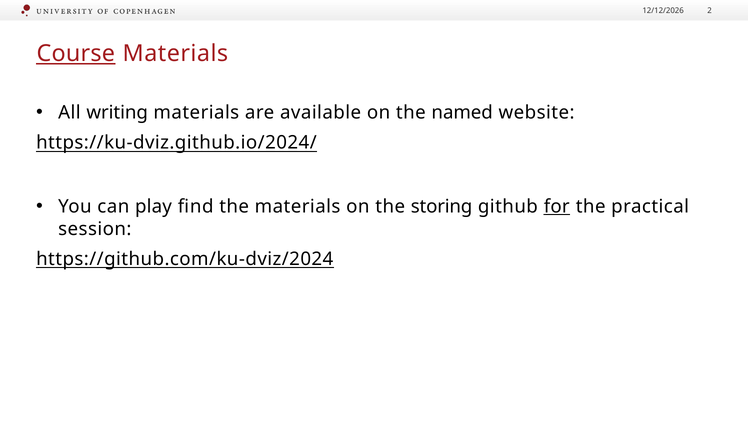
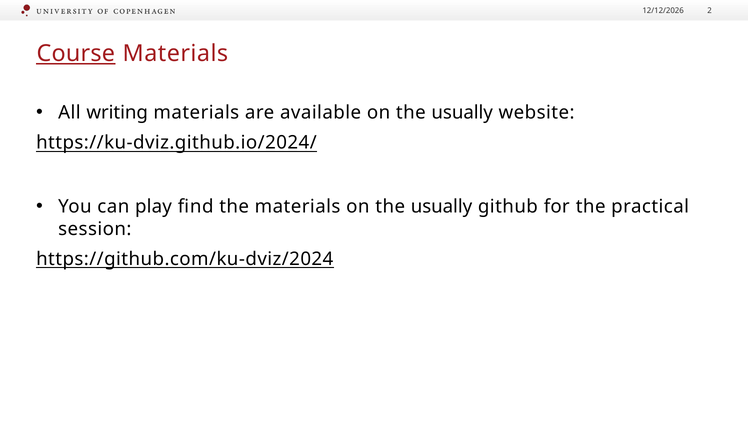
available on the named: named -> usually (462, 112)
materials on the storing: storing -> usually (441, 206)
for underline: present -> none (557, 206)
